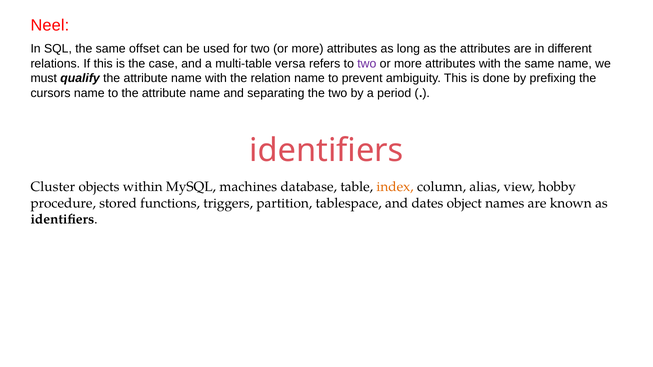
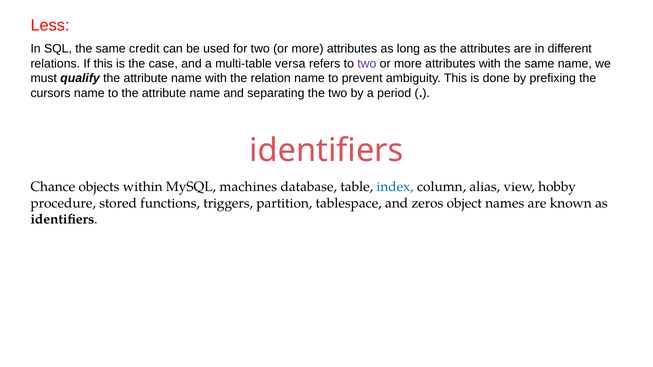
Neel: Neel -> Less (50, 26)
offset: offset -> credit (144, 49)
Cluster: Cluster -> Chance (53, 187)
index colour: orange -> blue (395, 187)
dates: dates -> zeros (427, 203)
